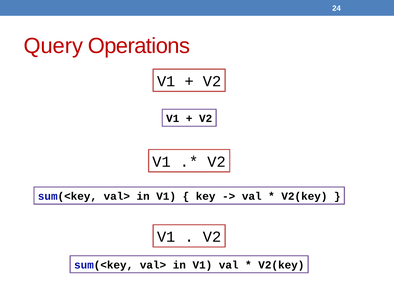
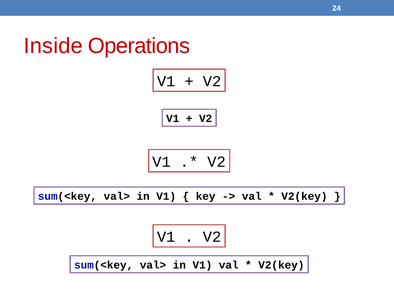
Query: Query -> Inside (53, 46)
